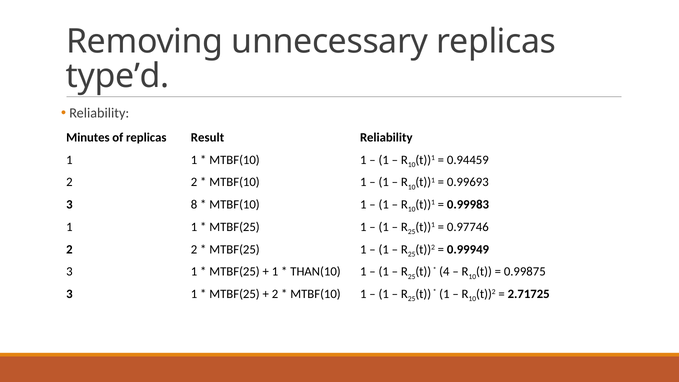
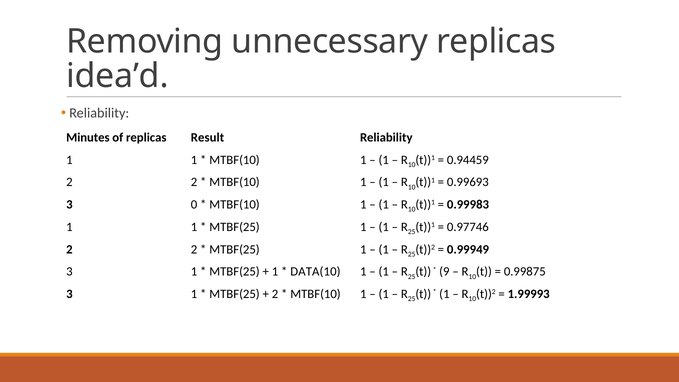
type’d: type’d -> idea’d (117, 76)
8: 8 -> 0 (194, 205)
THAN(10: THAN(10 -> DATA(10 (315, 272)
4: 4 -> 9 (444, 272)
2.71725: 2.71725 -> 1.99993 (529, 294)
